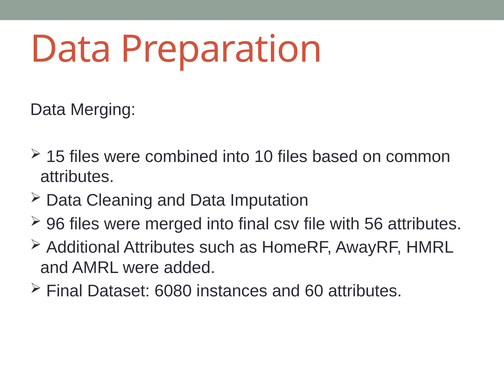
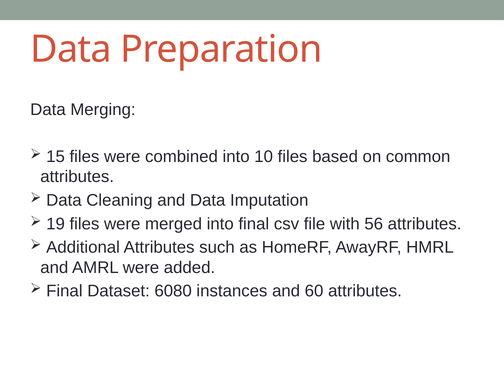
96: 96 -> 19 (56, 224)
